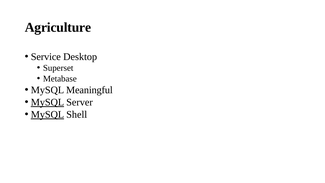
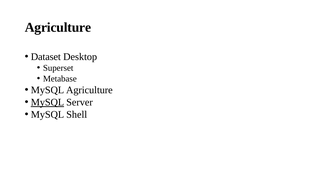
Service: Service -> Dataset (46, 57)
MySQL Meaningful: Meaningful -> Agriculture (89, 90)
MySQL underline: present -> none (47, 114)
